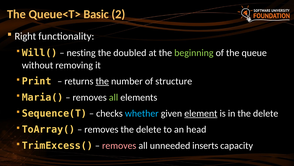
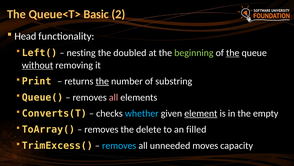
Right: Right -> Head (25, 36)
Will(: Will( -> Left( (40, 53)
the underline: none -> present (233, 53)
without underline: none -> present (38, 65)
structure: structure -> substring (174, 81)
Maria(: Maria( -> Queue( (43, 97)
all colour: light green -> pink (114, 97)
Sequence(T: Sequence(T -> Converts(T (54, 113)
in the delete: delete -> empty (266, 113)
head: head -> filled (196, 129)
removes colour: pink -> light blue (119, 145)
inserts: inserts -> moves (205, 145)
